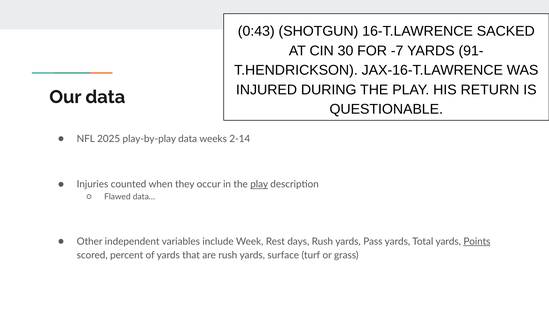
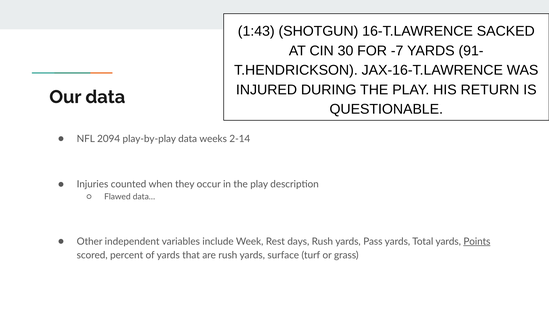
0:43: 0:43 -> 1:43 (256, 31)
2025: 2025 -> 2094 (109, 139)
play underline: present -> none (259, 184)
